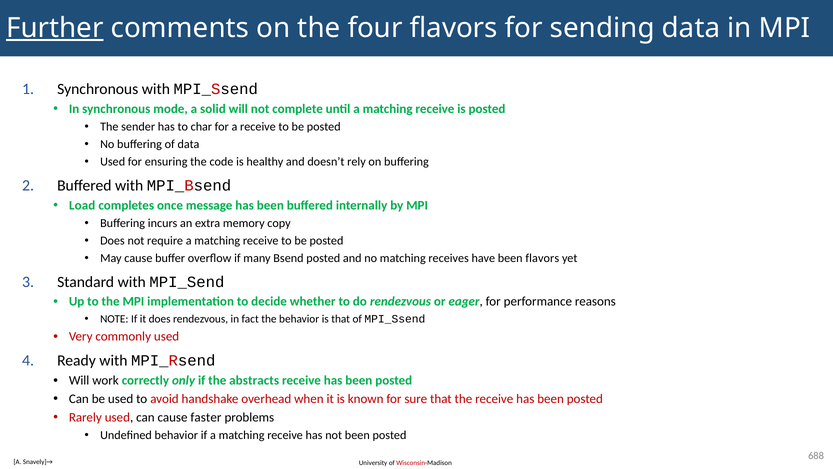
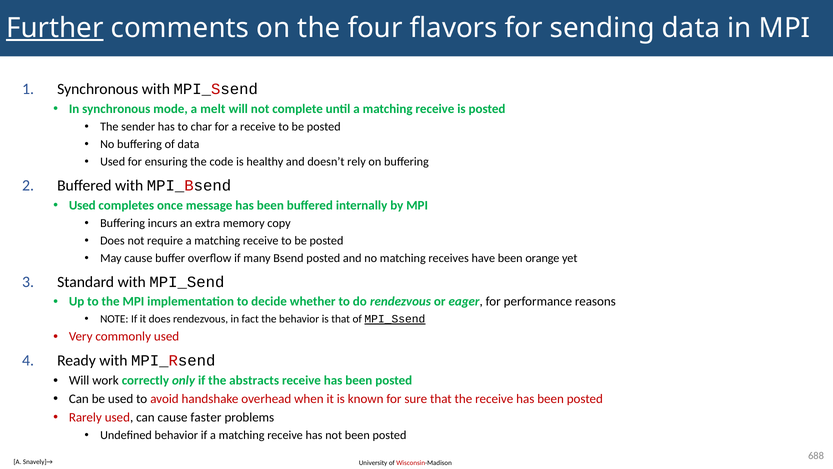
solid: solid -> melt (213, 109)
Load: Load -> Used (82, 205)
been flavors: flavors -> orange (542, 258)
MPI_Ssend underline: none -> present (395, 319)
